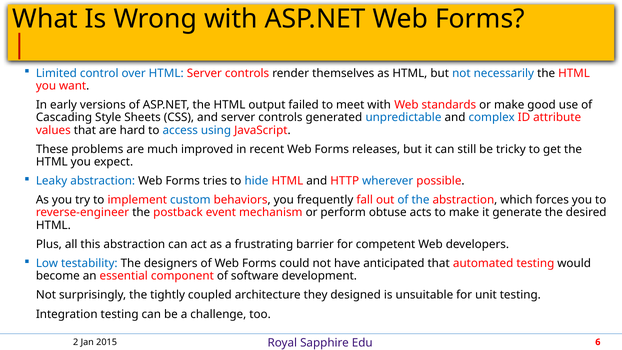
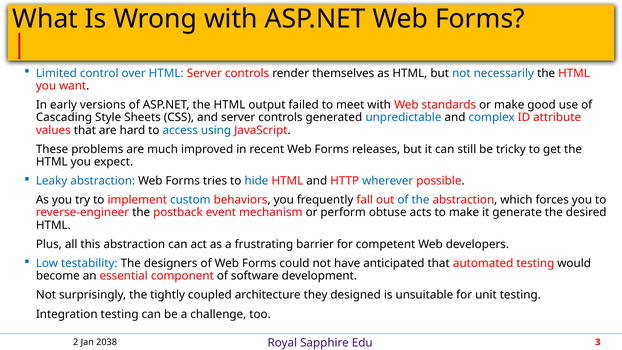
2015: 2015 -> 2038 (107, 342)
6: 6 -> 3 (598, 342)
